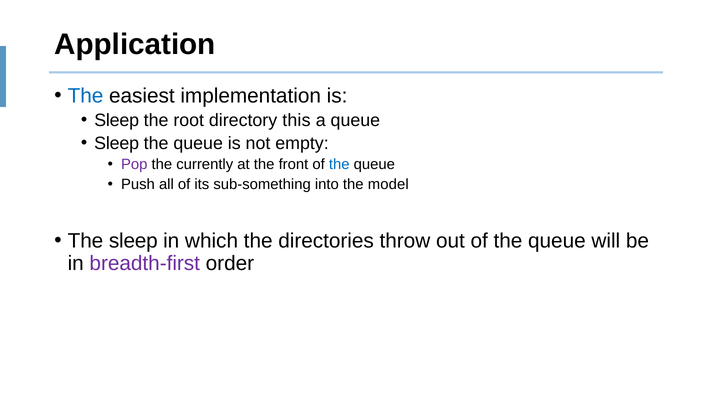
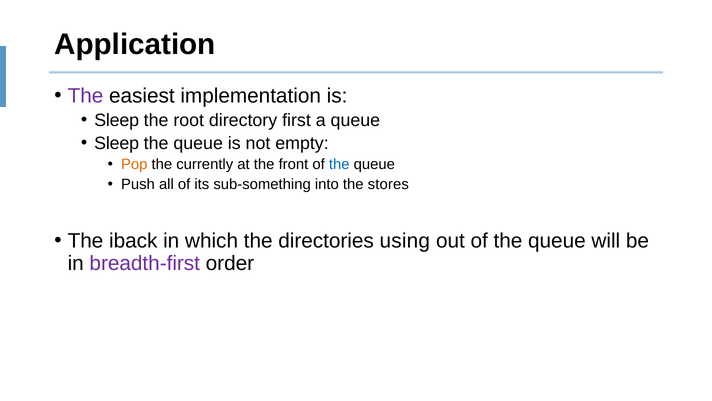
The colour: blue -> purple (85, 96)
this: this -> first (297, 120)
Pop colour: purple -> orange (134, 164)
model: model -> stores (388, 184)
The sleep: sleep -> iback (133, 241)
throw: throw -> using (405, 241)
